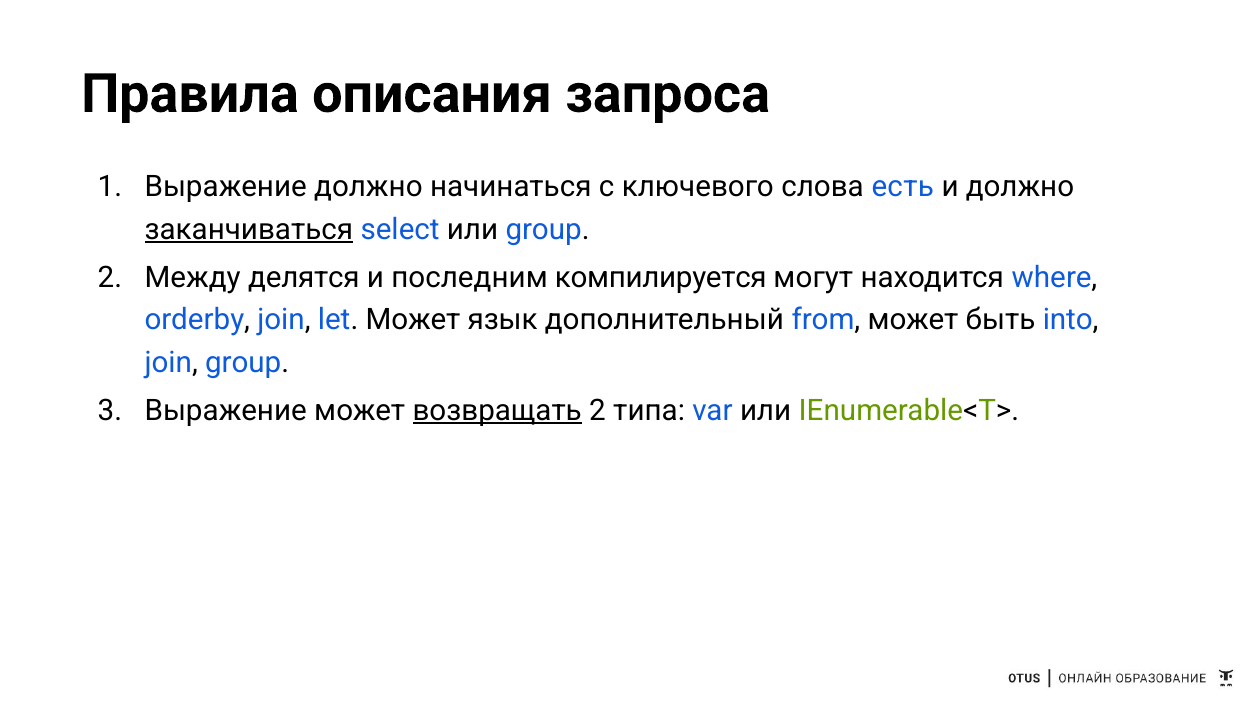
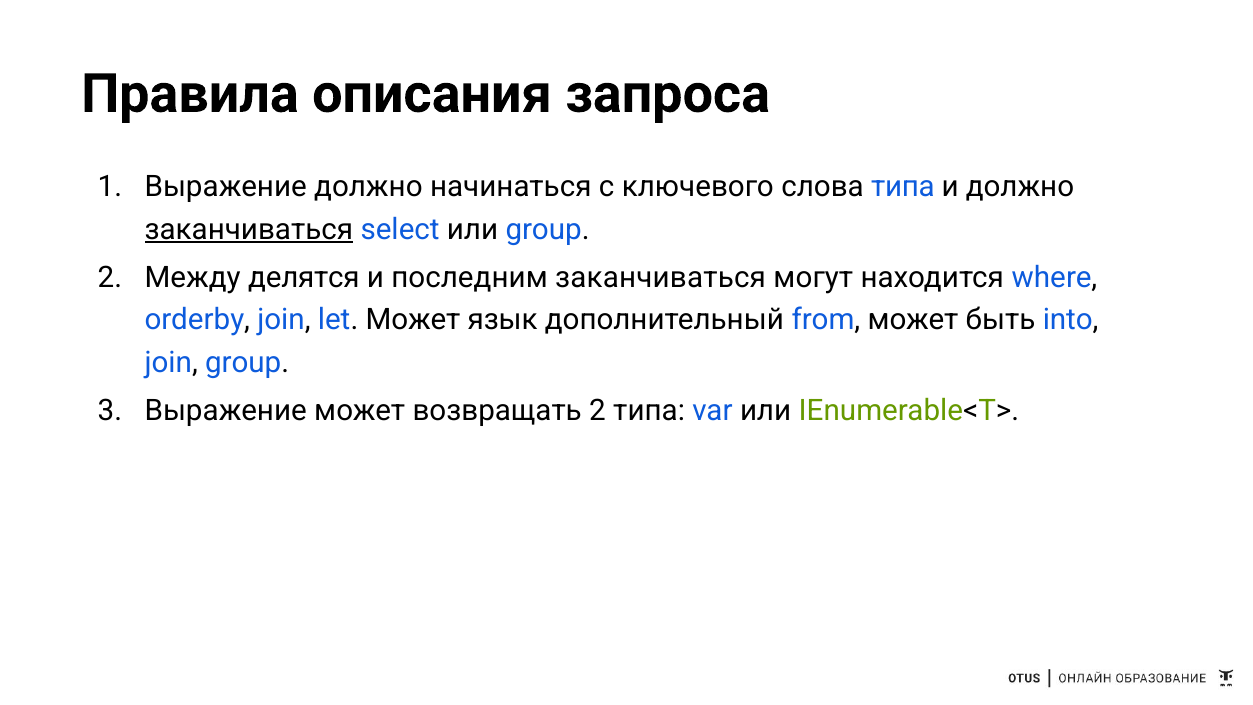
слова есть: есть -> типа (903, 187)
последним компилируется: компилируется -> заканчиваться (661, 277)
возвращать underline: present -> none (497, 410)
